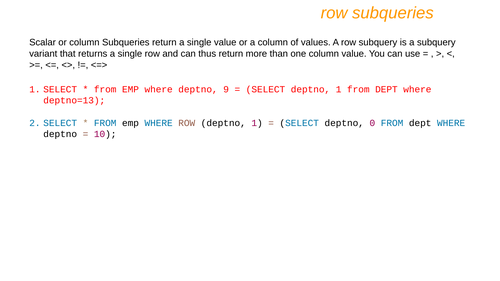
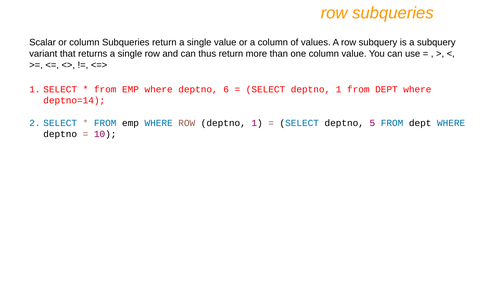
9: 9 -> 6 (226, 89)
deptno=13: deptno=13 -> deptno=14 (74, 101)
0: 0 -> 5 (372, 123)
